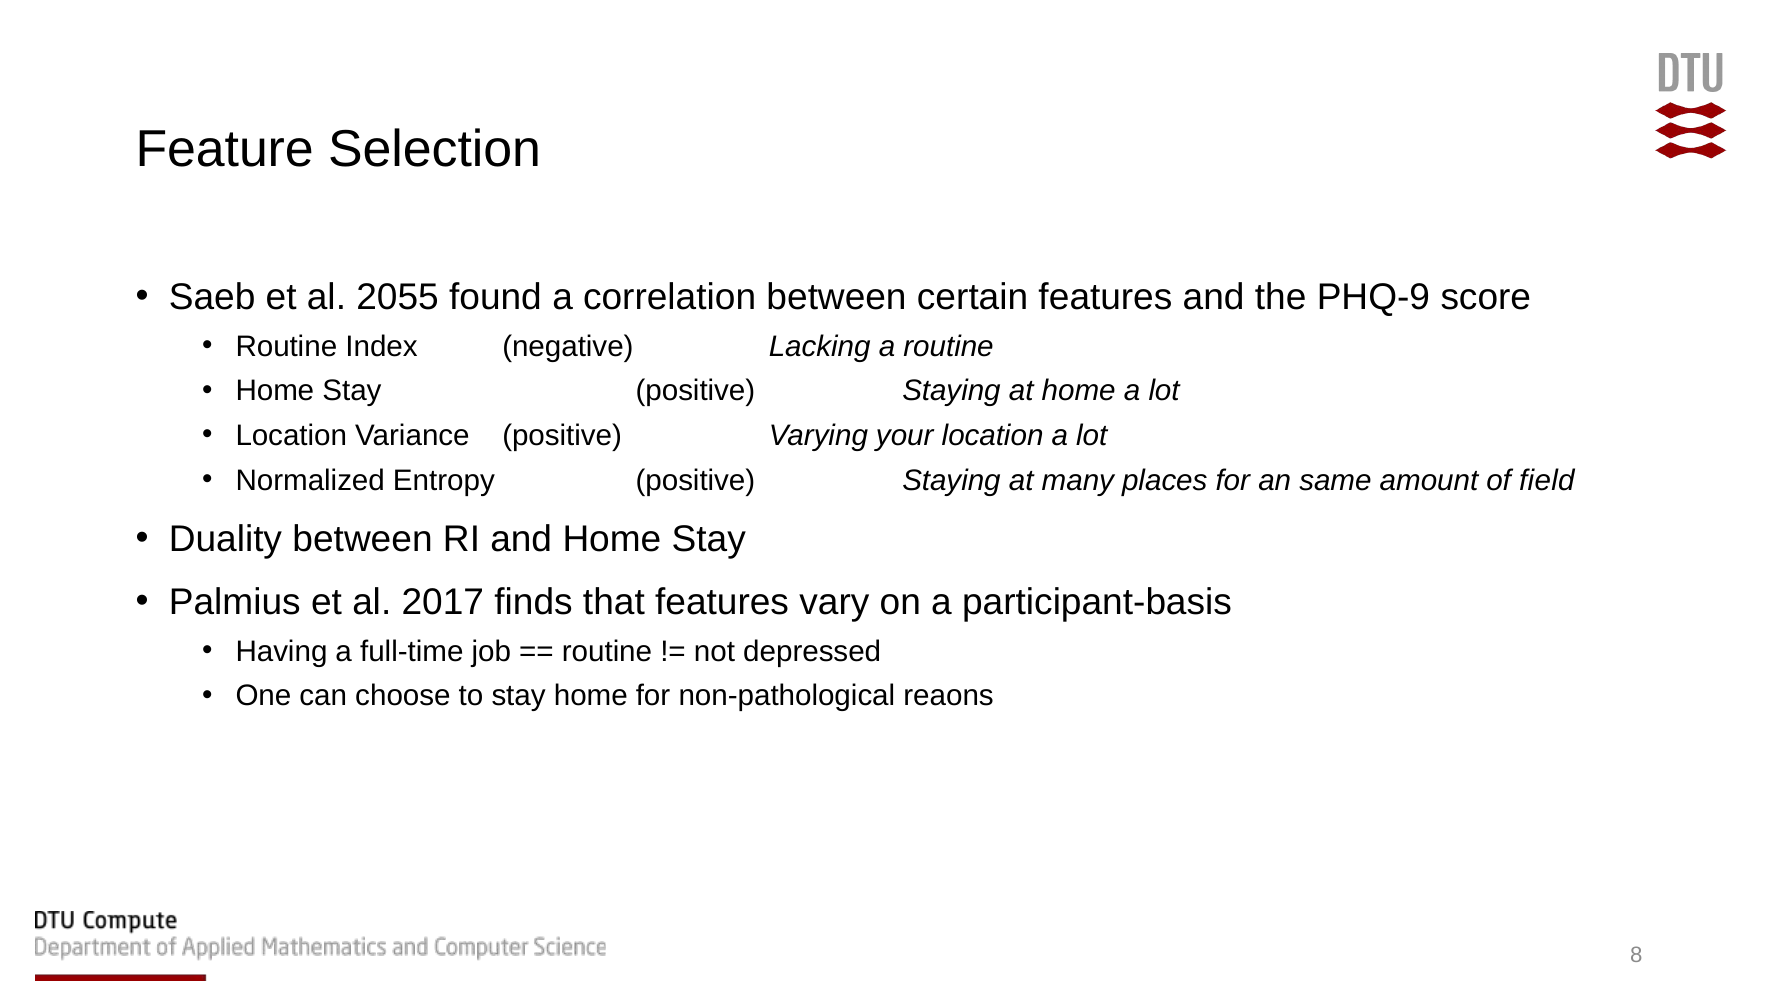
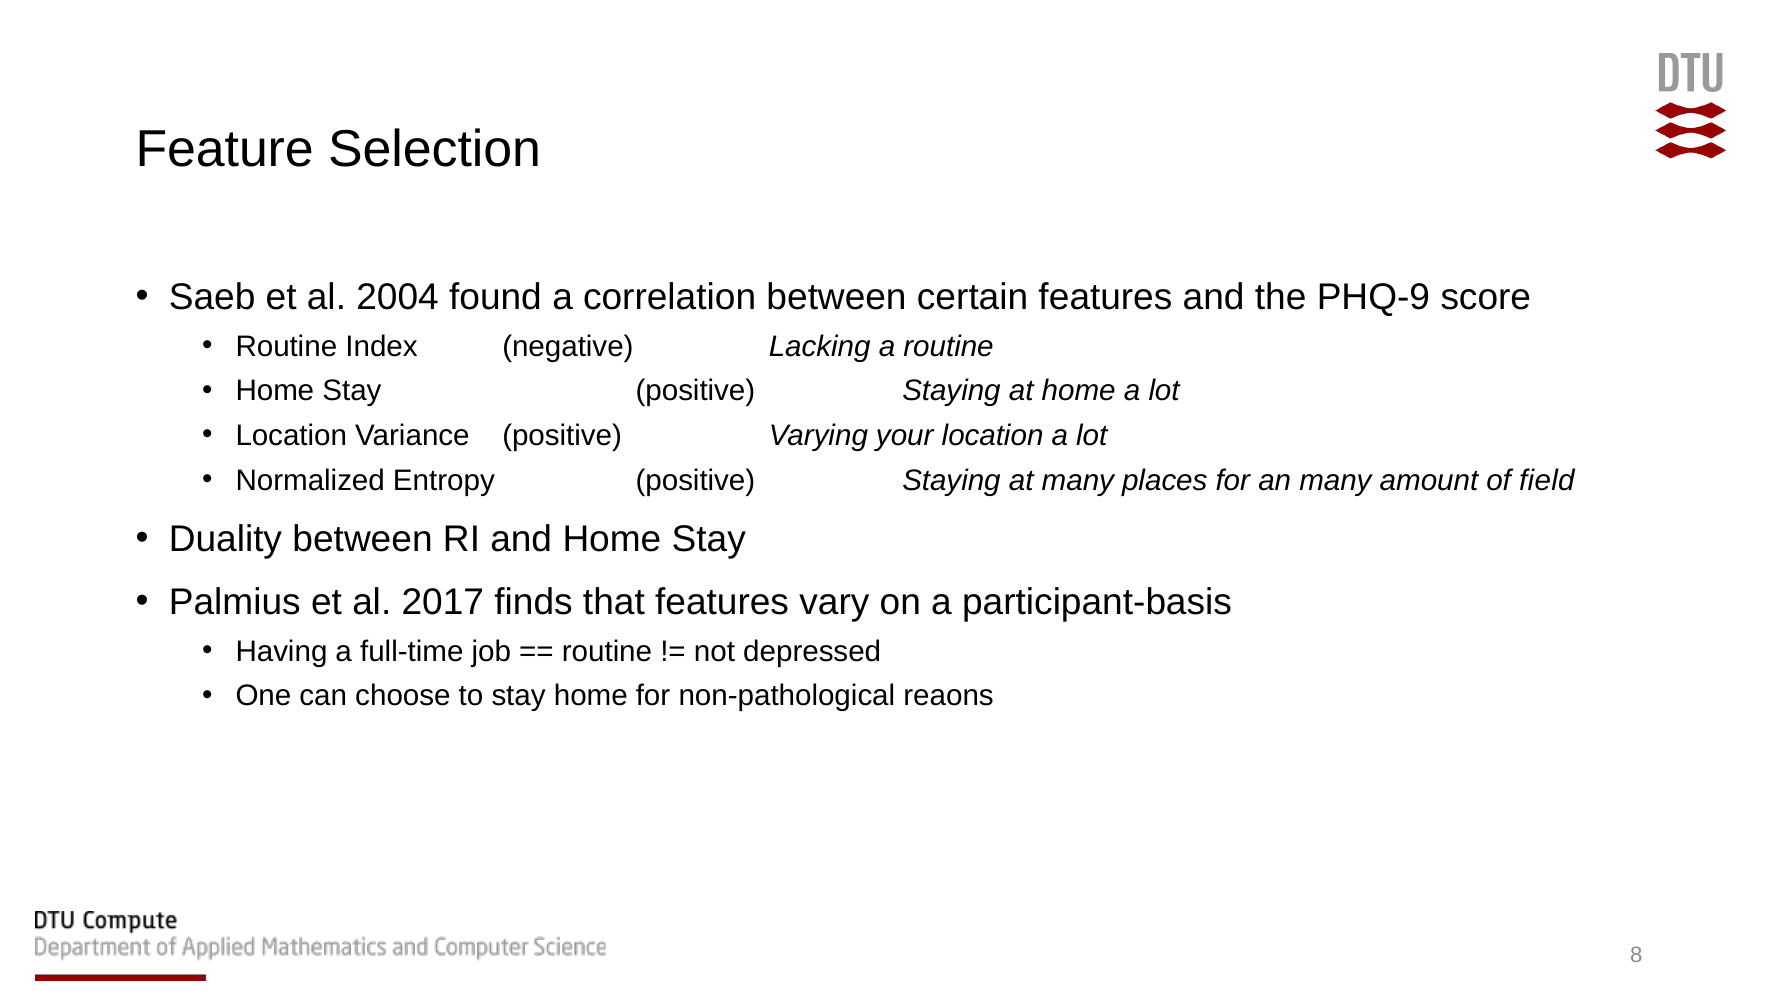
2055: 2055 -> 2004 (398, 298)
an same: same -> many (1335, 481)
